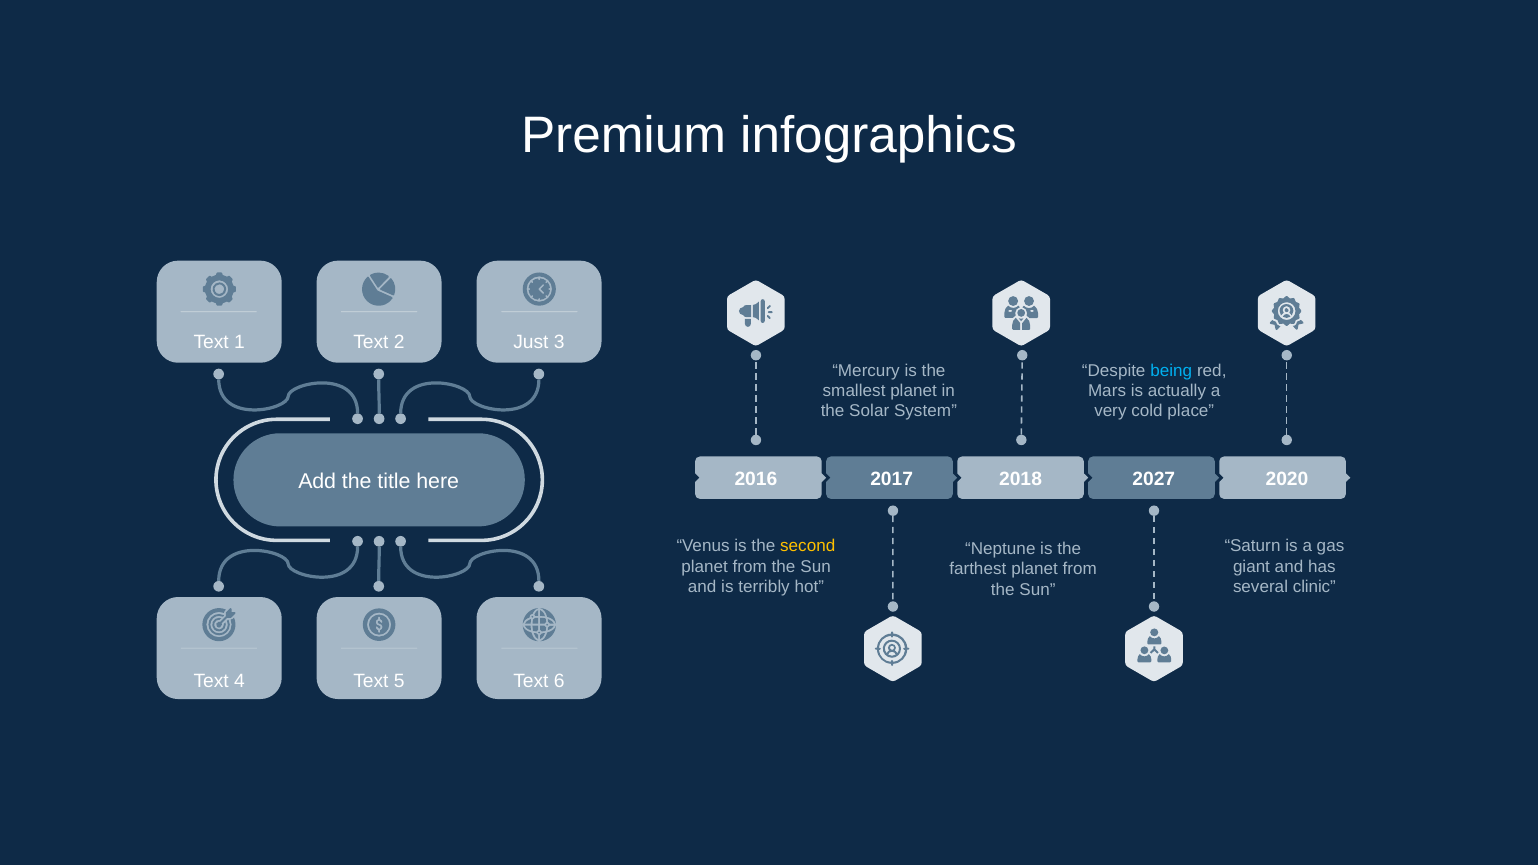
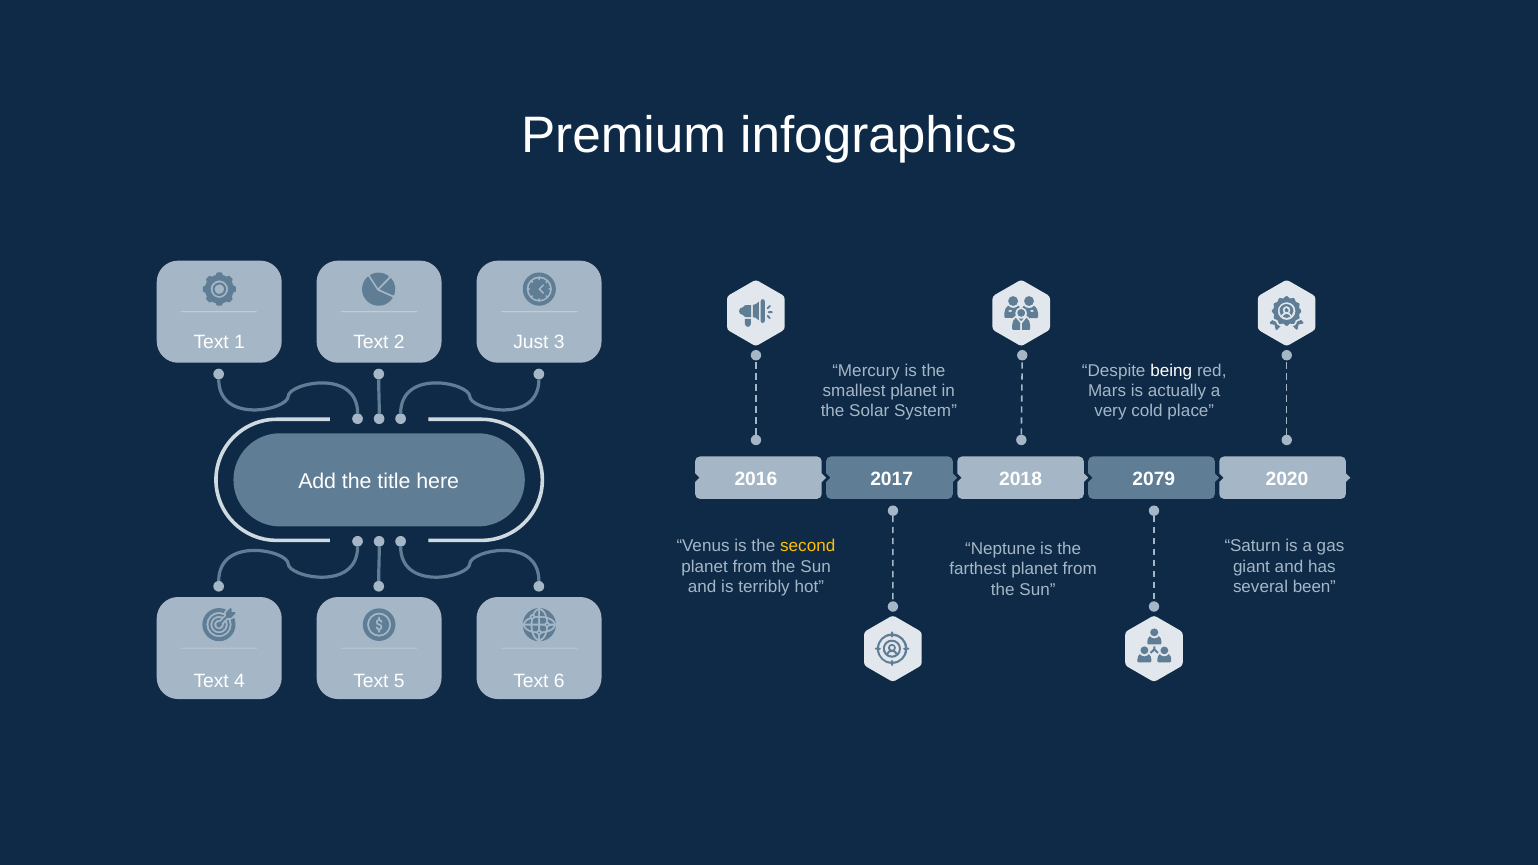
being colour: light blue -> white (1171, 370)
2027: 2027 -> 2079 (1154, 479)
clinic: clinic -> been (1314, 587)
